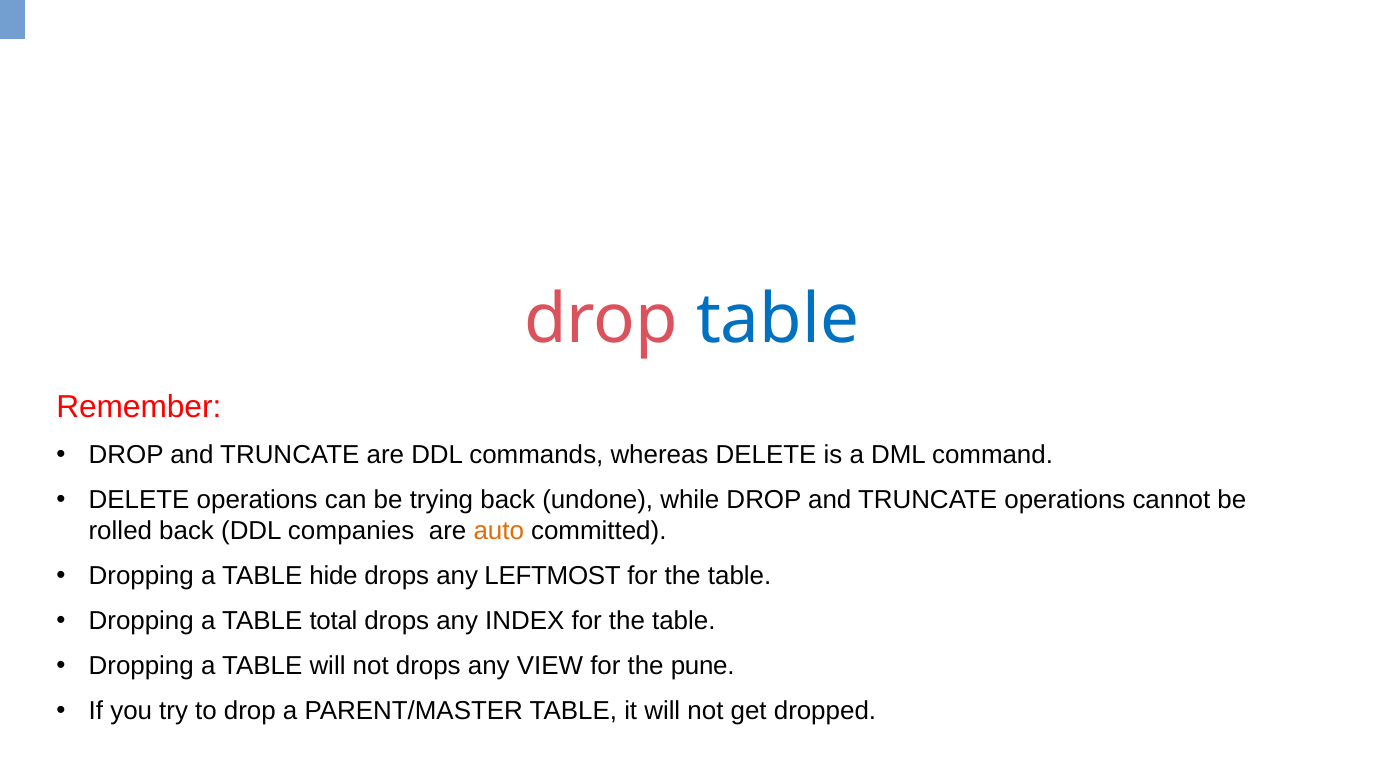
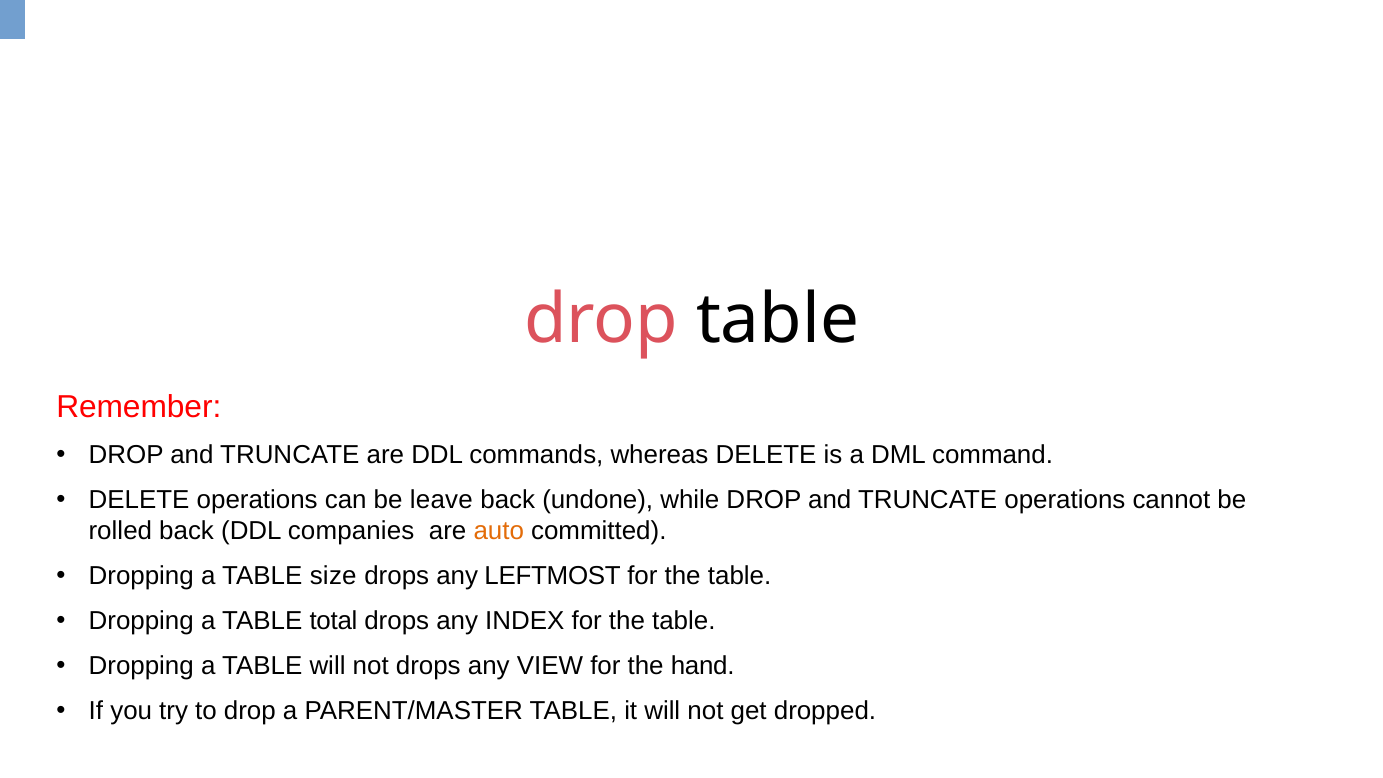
table colour: blue -> black (778, 319)
trying: trying -> leave (441, 500)
hide: hide -> size (333, 576)
pune: pune -> hand (703, 666)
